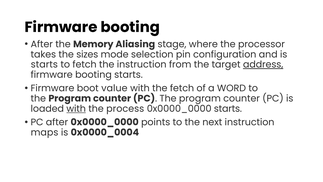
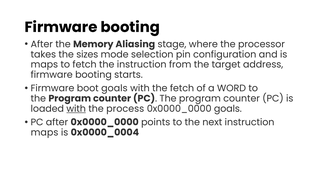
starts: starts -> maps (44, 64)
address underline: present -> none (263, 64)
boot value: value -> goals (114, 88)
0x0000_0000 starts: starts -> goals (228, 109)
